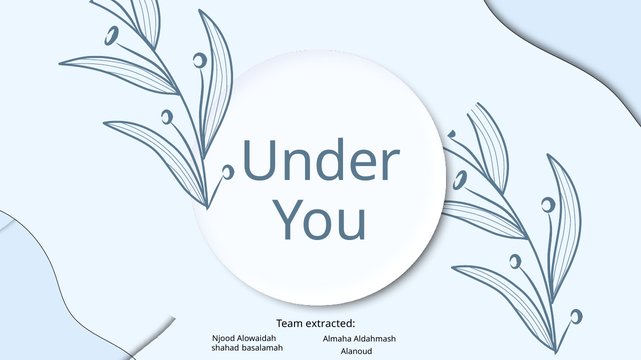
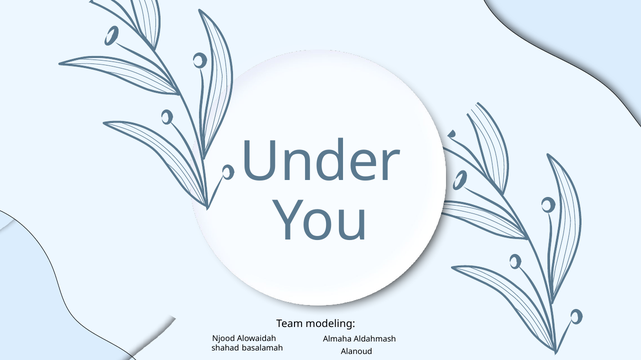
extracted: extracted -> modeling (329, 324)
